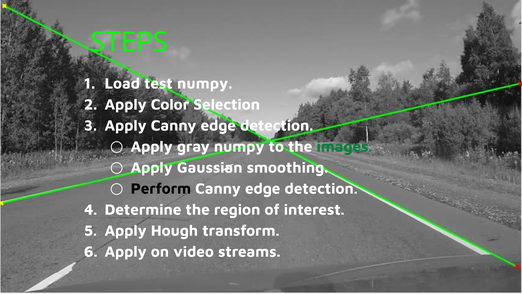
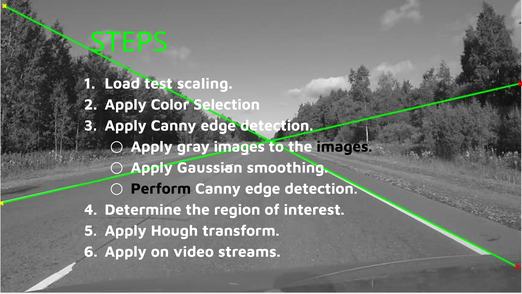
test numpy: numpy -> scaling (205, 83)
gray numpy: numpy -> images (239, 146)
images colour: green -> black (344, 146)
